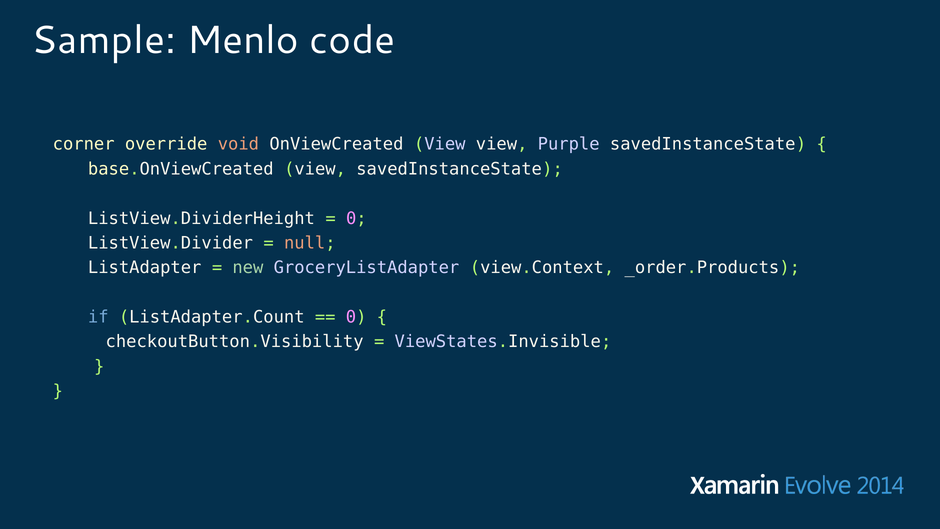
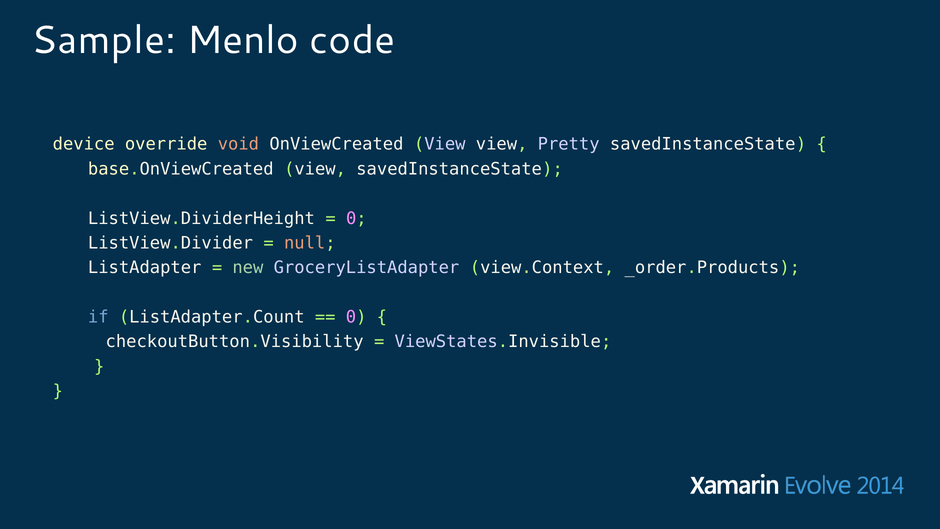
corner: corner -> device (84, 144)
Purple: Purple -> Pretty (569, 144)
